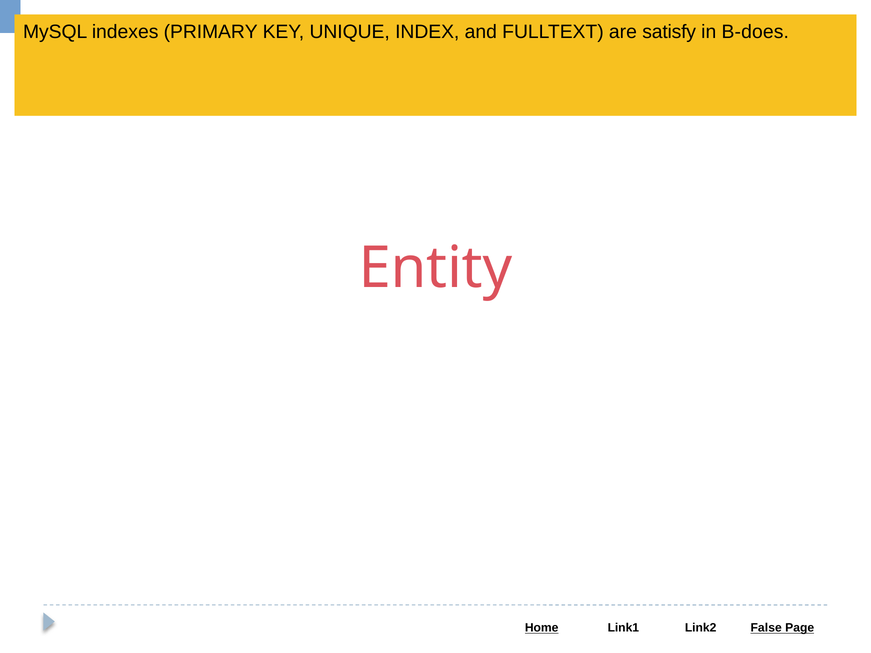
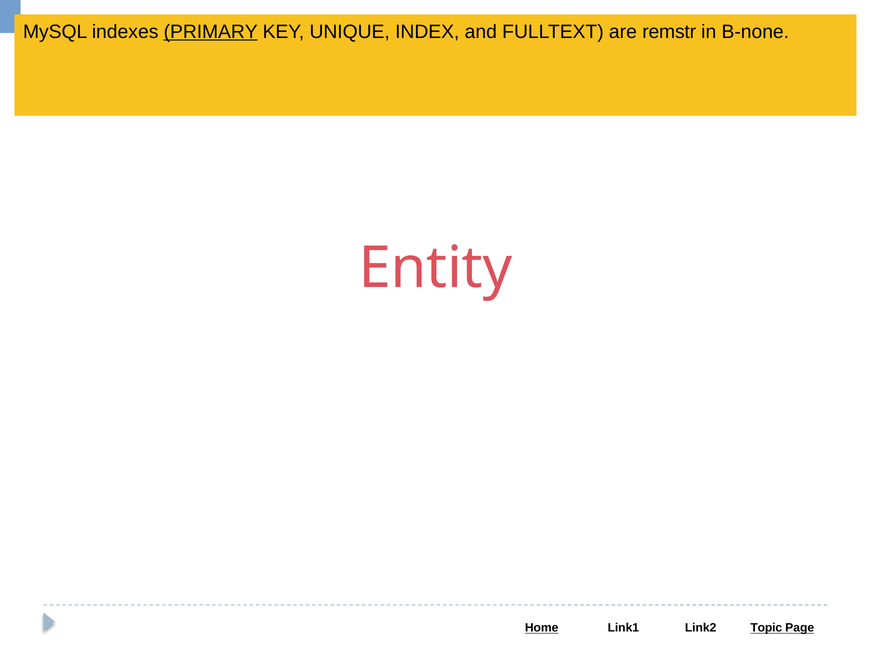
PRIMARY underline: none -> present (211, 32)
satisfy: satisfy -> remstr (669, 32)
B-does: B-does -> B-none (755, 32)
False: False -> Topic (766, 628)
